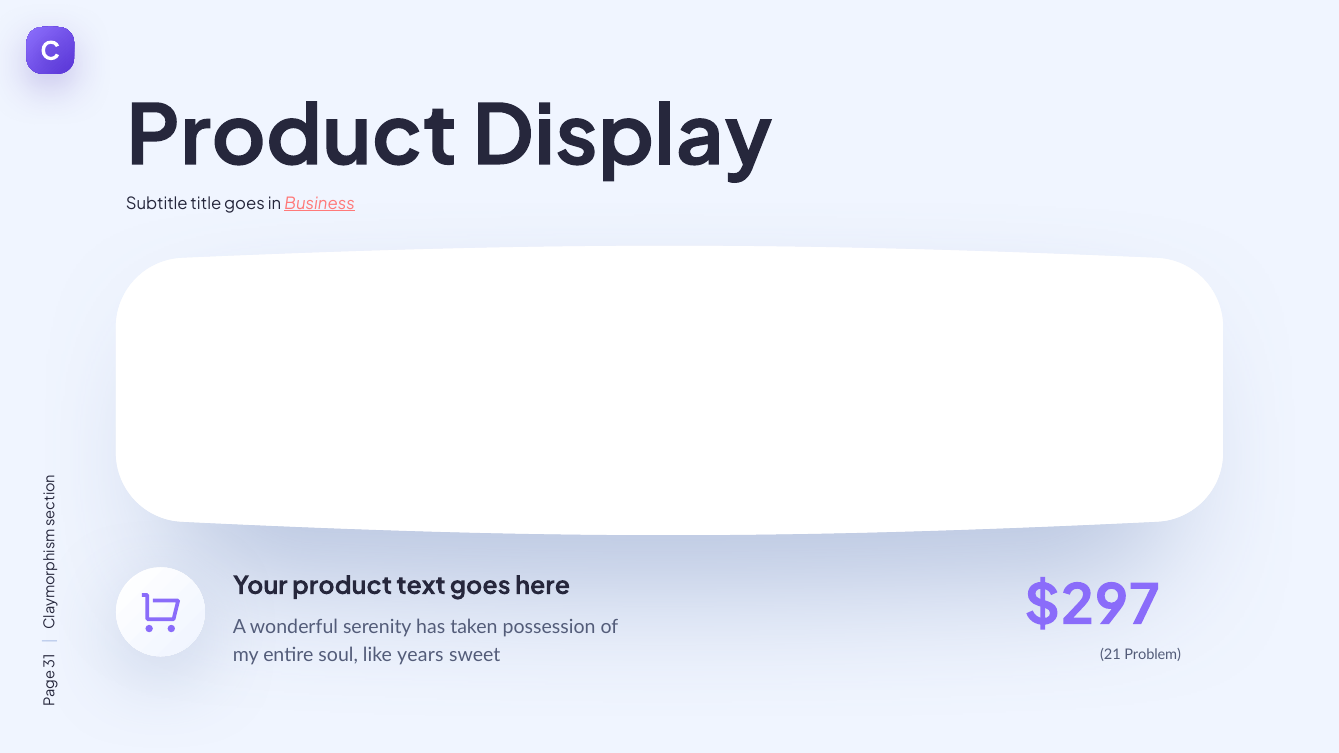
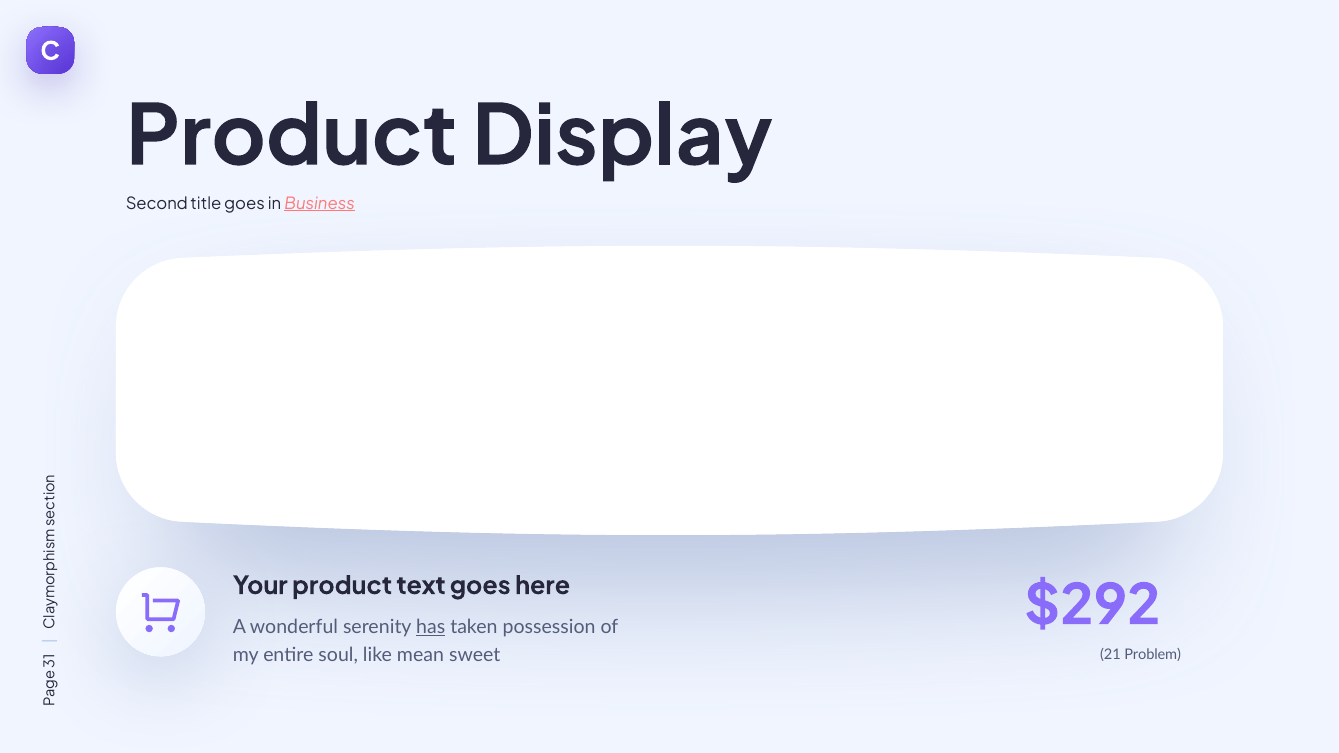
Subtitle: Subtitle -> Second (157, 204)
$297: $297 -> $292 (1092, 606)
has underline: none -> present (431, 627)
years: years -> mean (420, 656)
